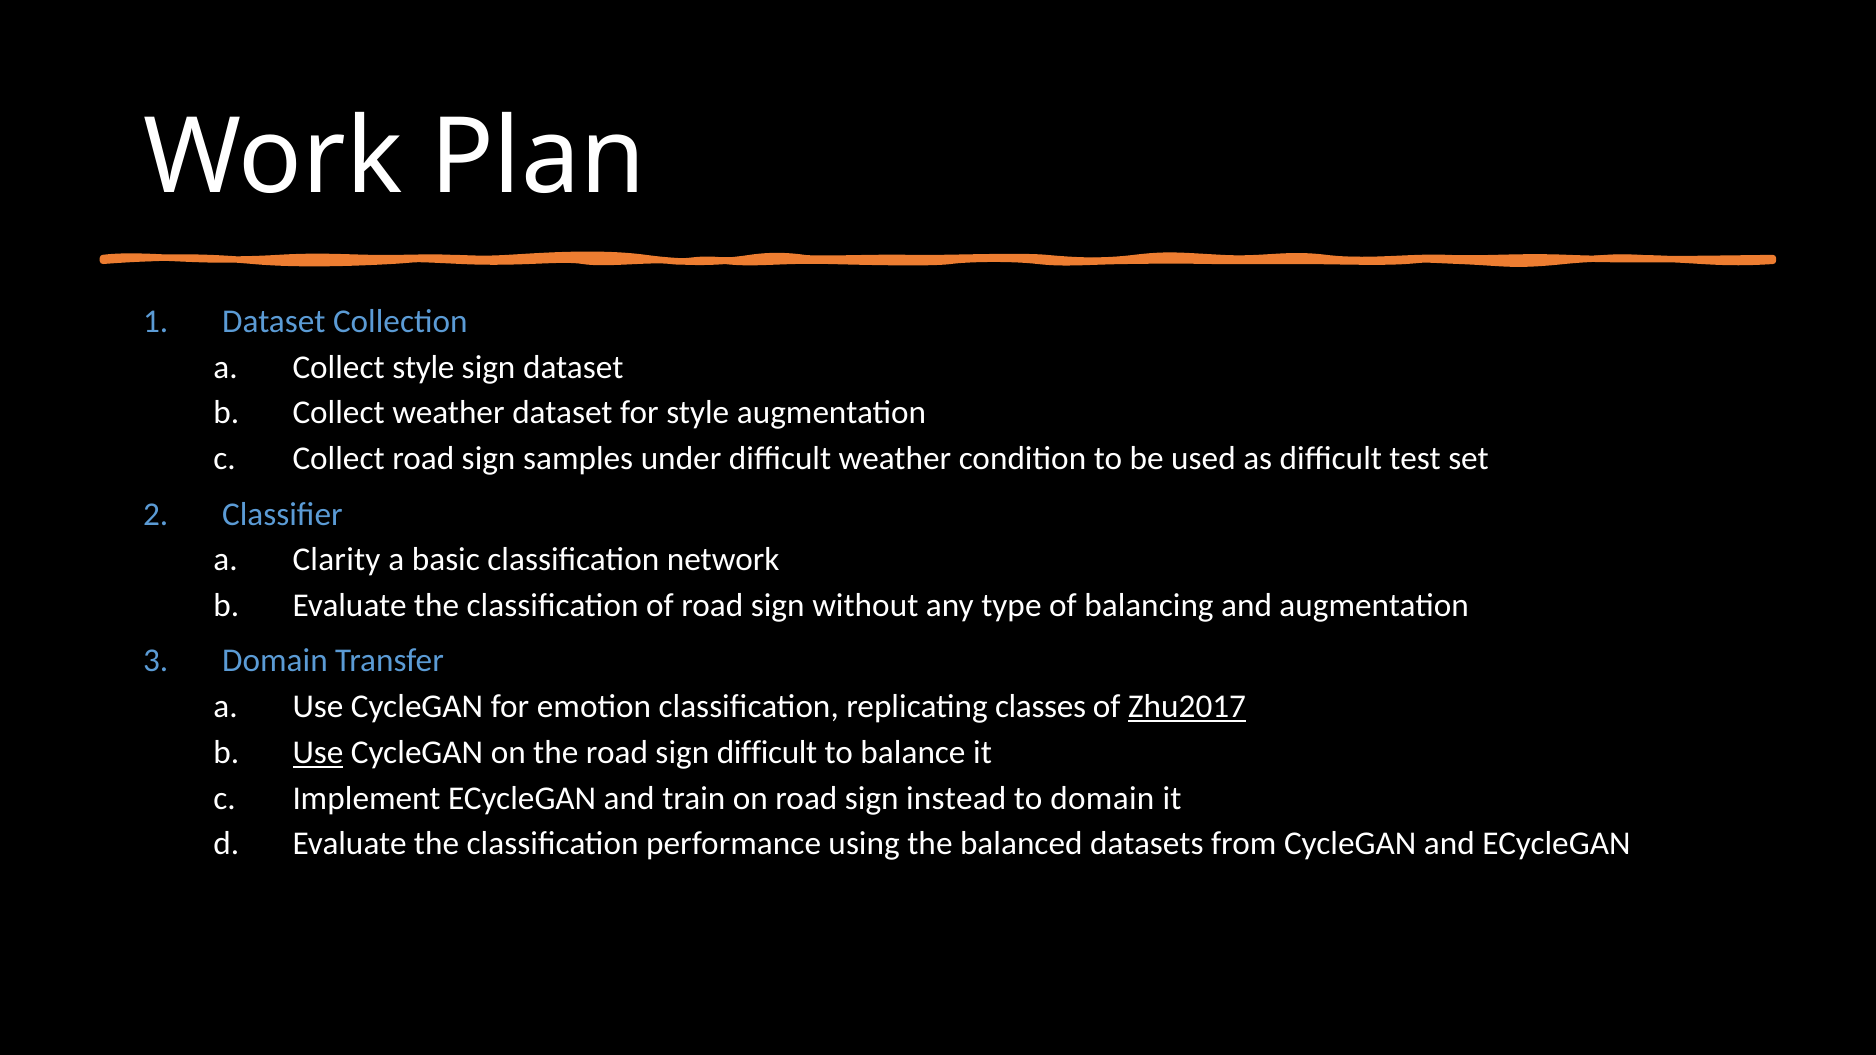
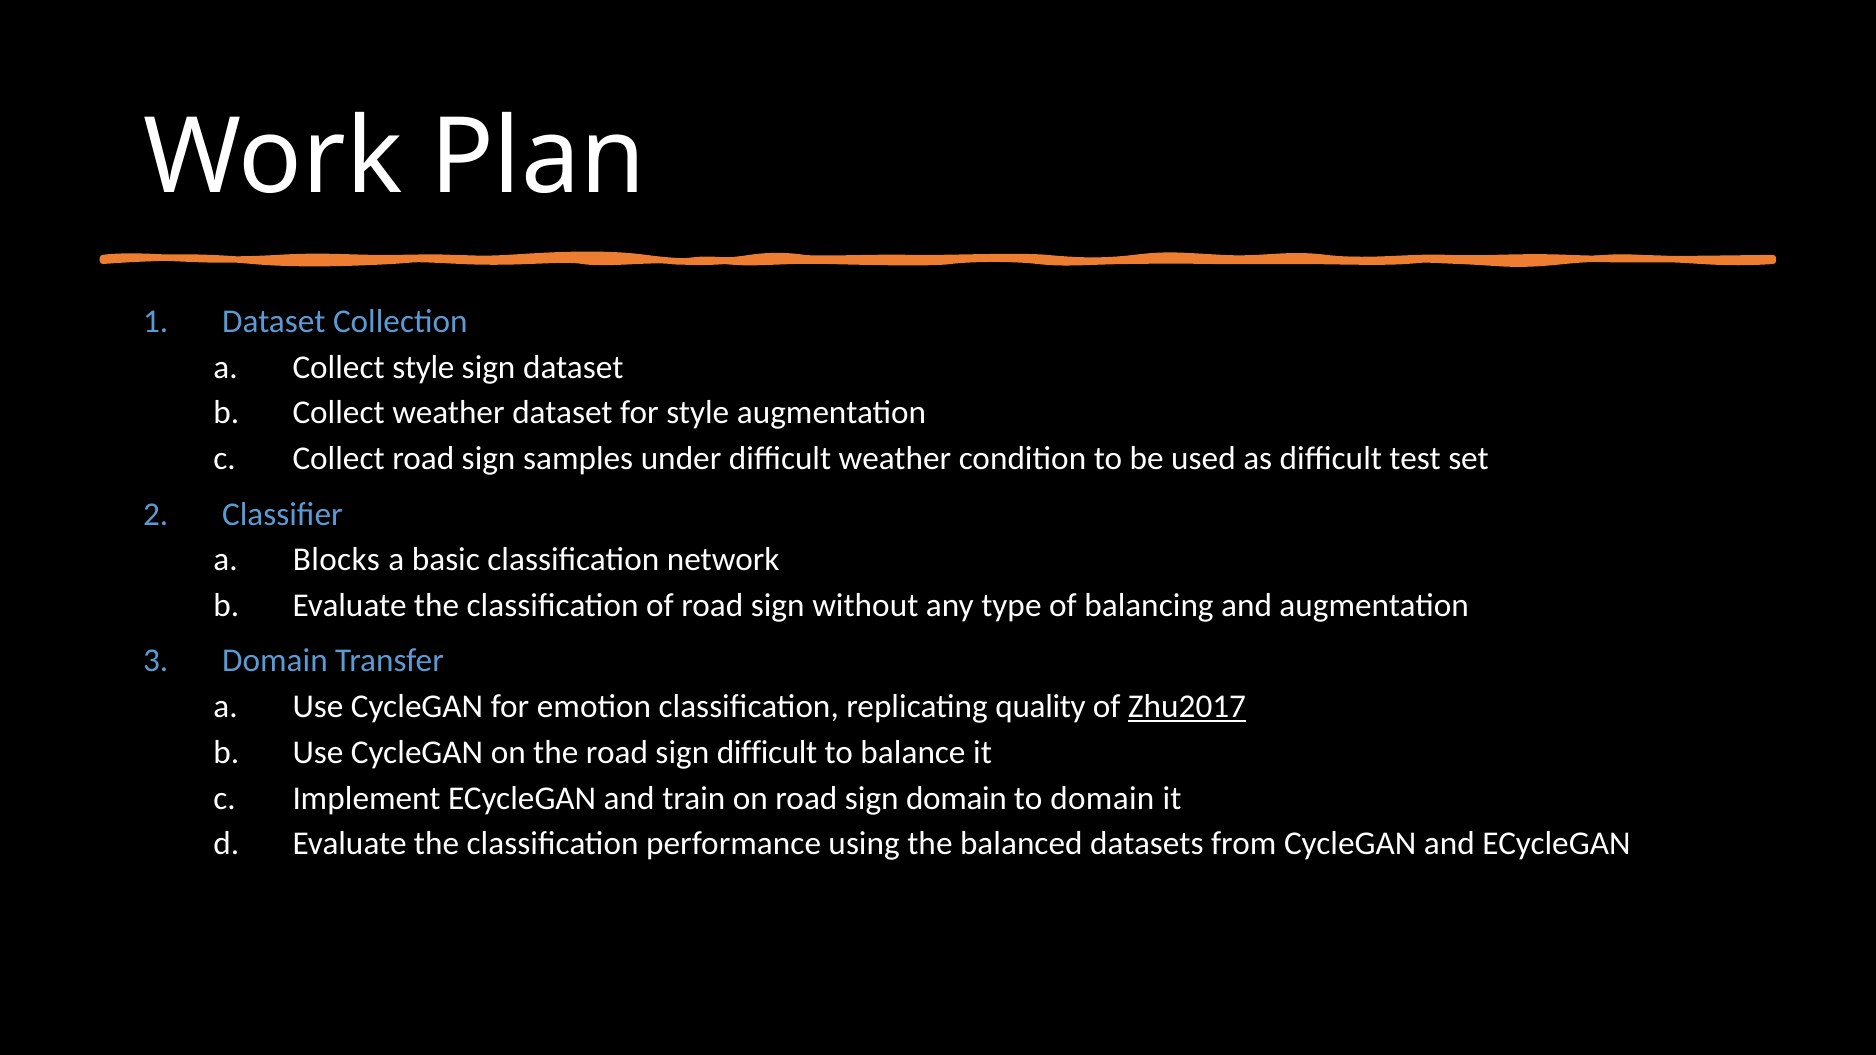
Clarity: Clarity -> Blocks (336, 560)
classes: classes -> quality (1041, 707)
Use underline: present -> none (318, 753)
sign instead: instead -> domain (957, 798)
